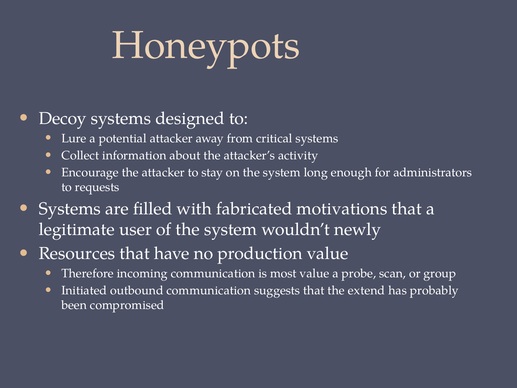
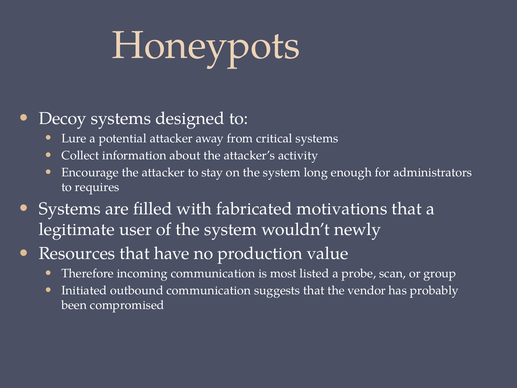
requests: requests -> requires (97, 187)
most value: value -> listed (314, 273)
extend: extend -> vendor (367, 290)
